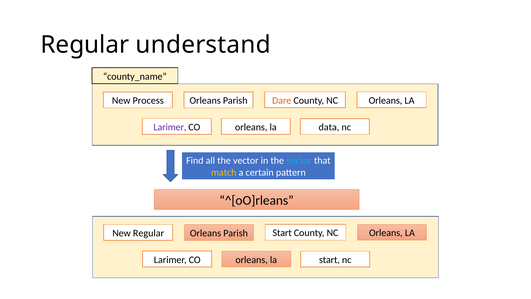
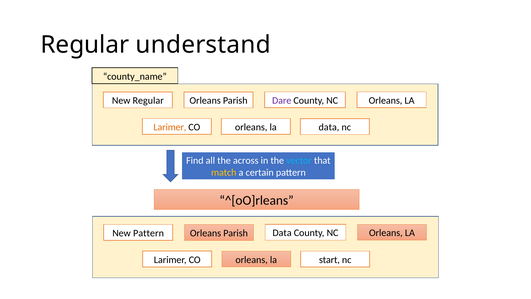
New Process: Process -> Regular (148, 101)
Dare colour: orange -> purple (282, 100)
Larimer colour: purple -> orange (170, 127)
all the vector: vector -> across (246, 160)
New Regular: Regular -> Pattern (149, 233)
Parish Start: Start -> Data (282, 233)
